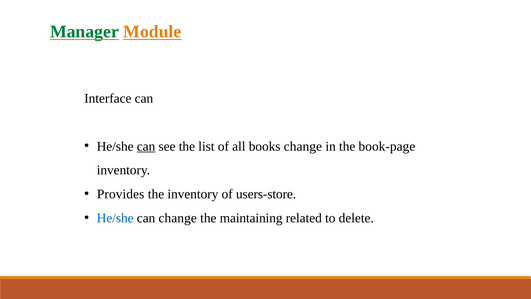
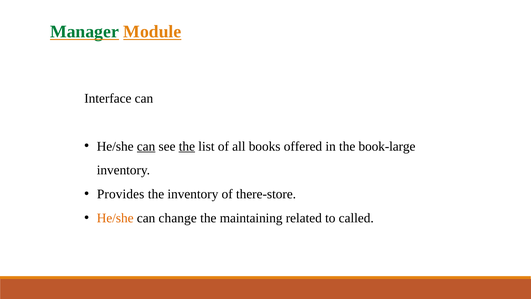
the underline: none -> present (187, 146)
books change: change -> offered (303, 146)
book-page: book-page -> book-large (387, 146)
users-store: users-store -> there-store (266, 194)
He/she colour: blue -> orange (115, 218)
delete: delete -> called (356, 218)
